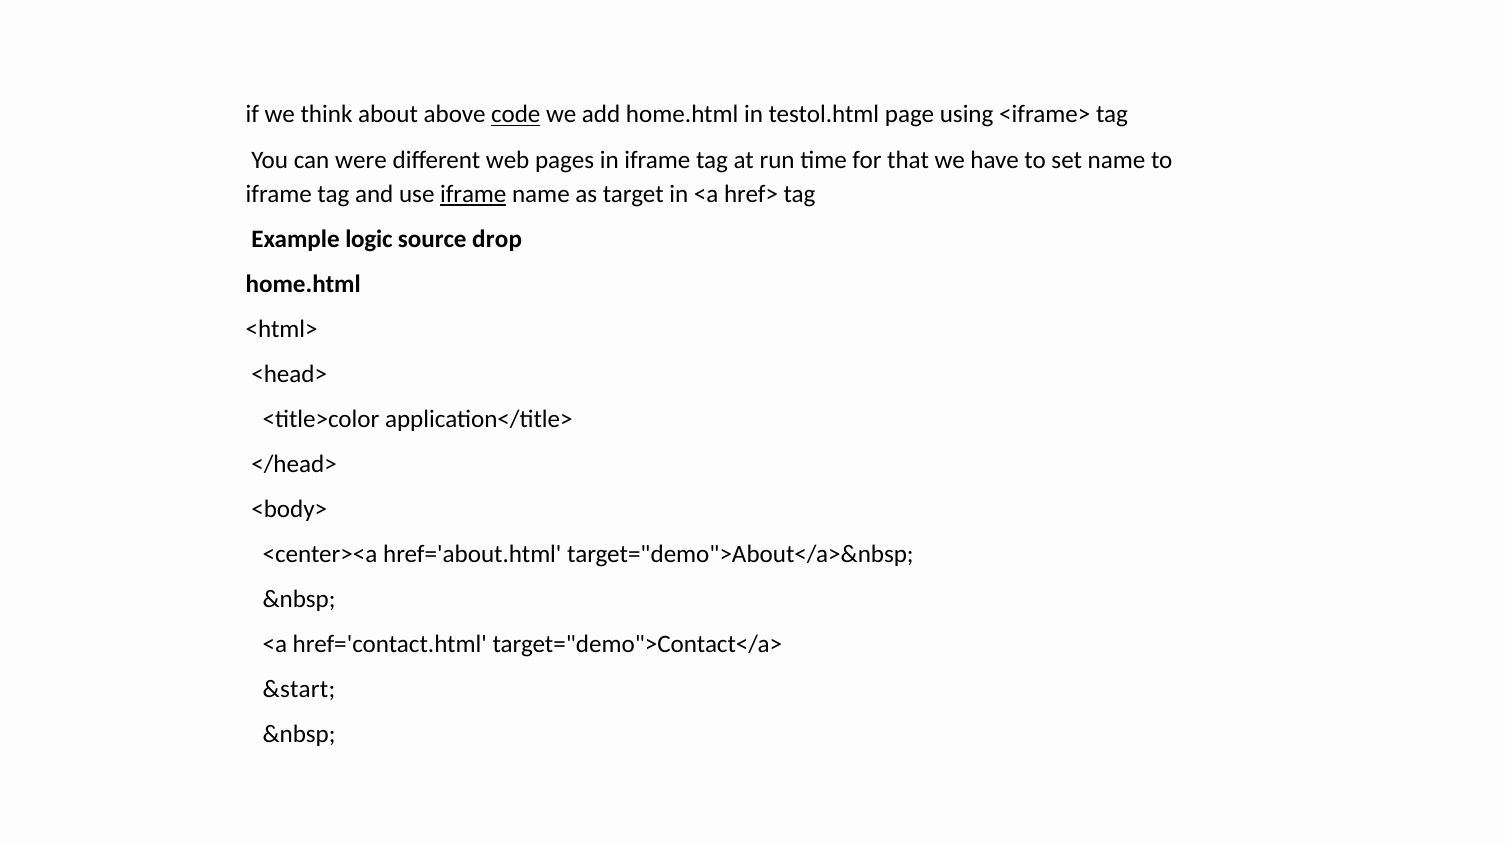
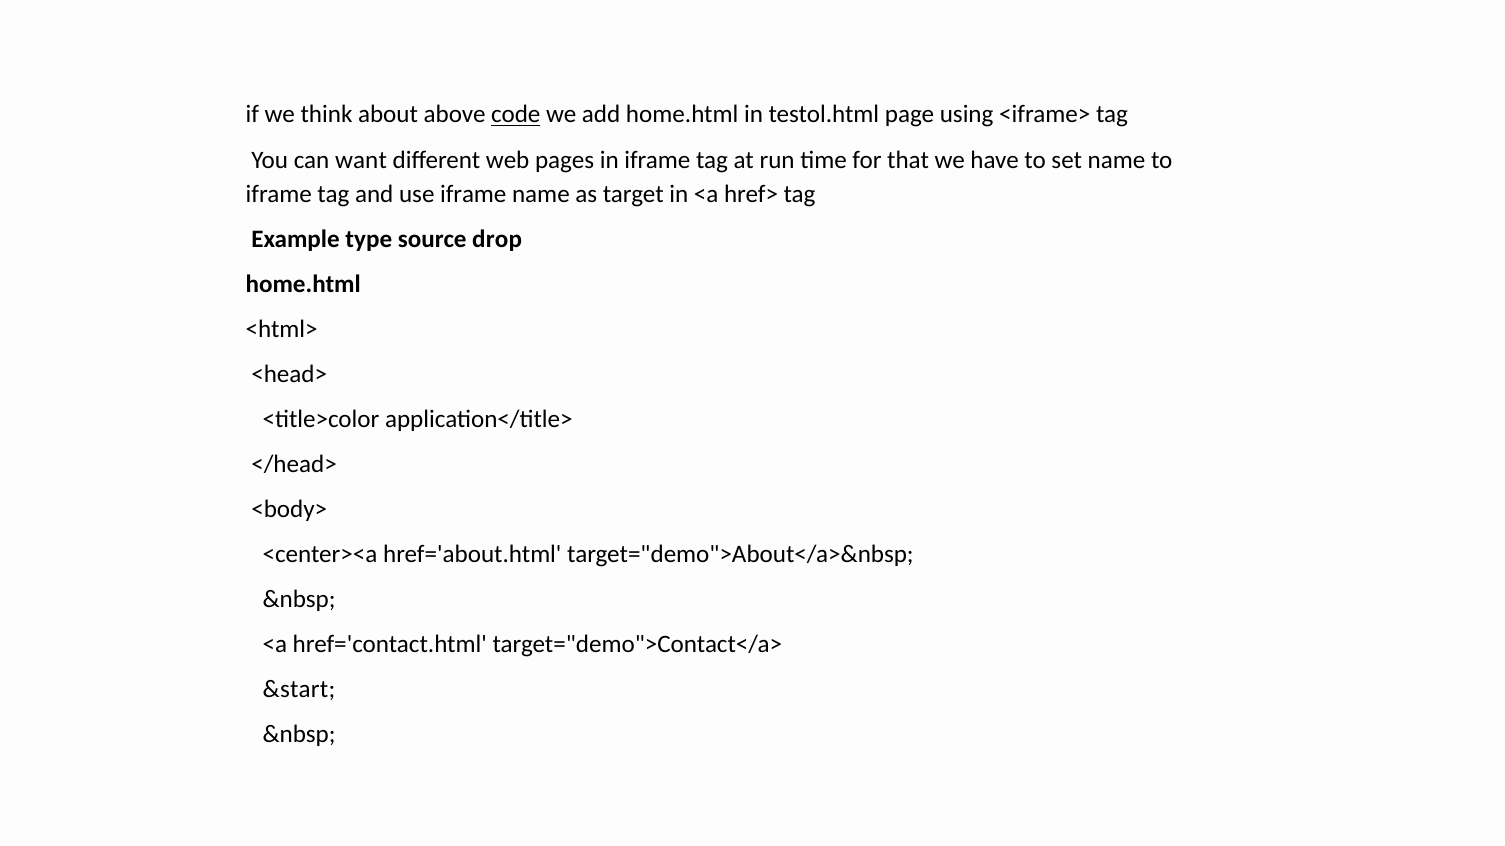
were: were -> want (361, 160)
iframe underline: present -> none (473, 194)
logic: logic -> type (369, 240)
